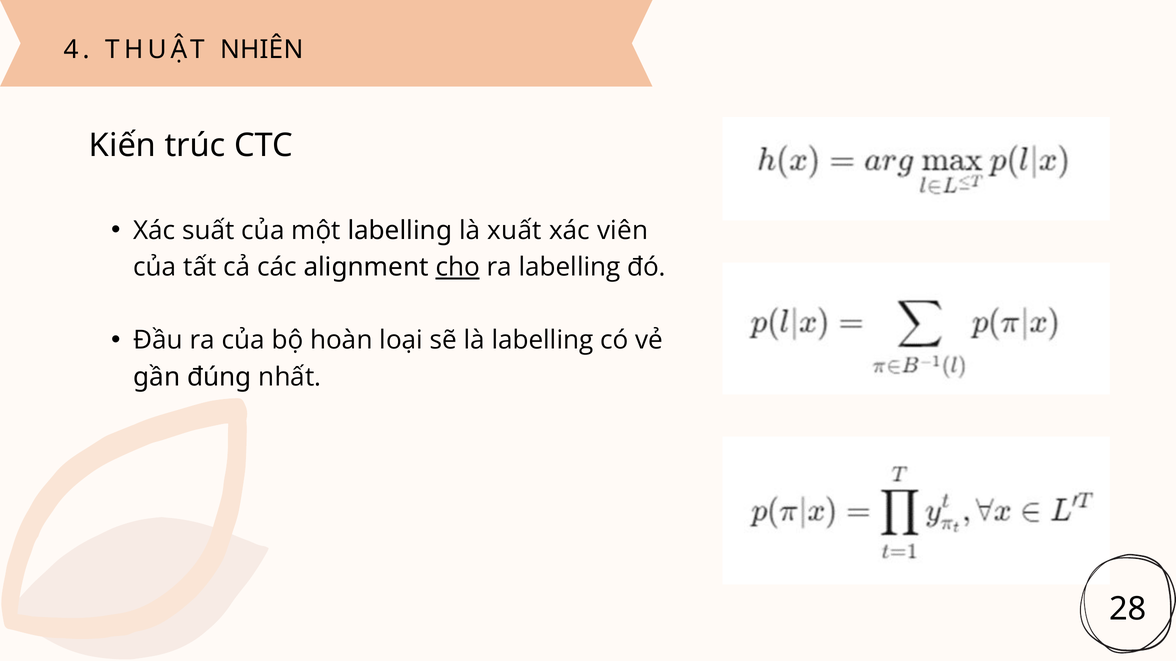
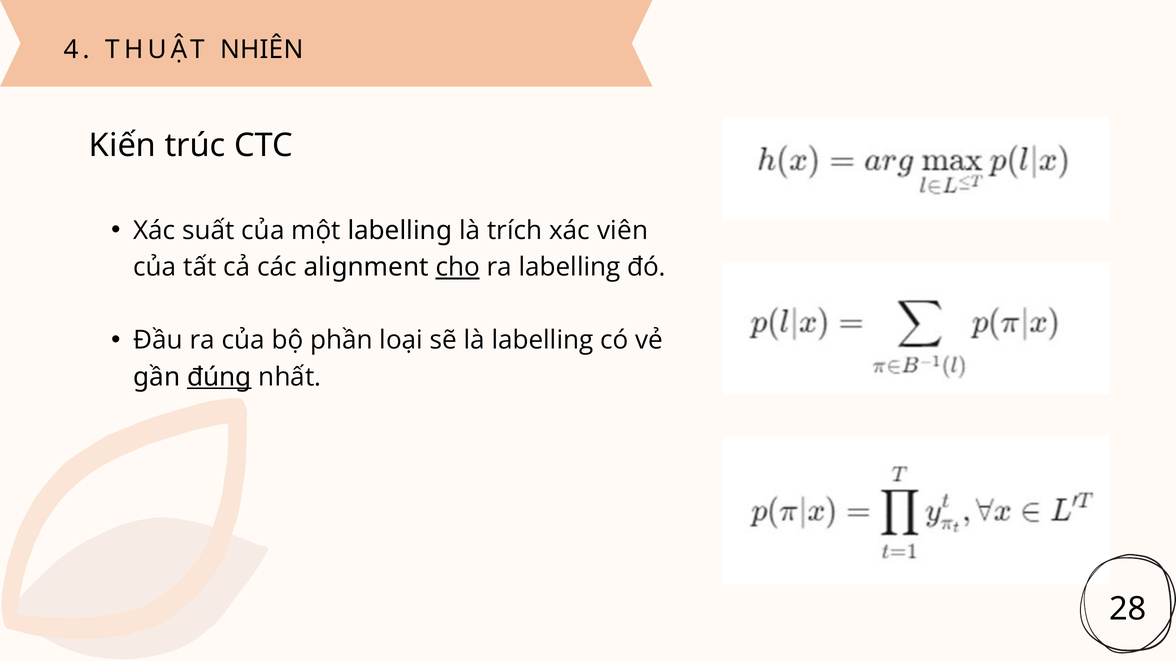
xuất: xuất -> trích (515, 231)
hoàn: hoàn -> phần (341, 341)
đúng underline: none -> present (219, 377)
